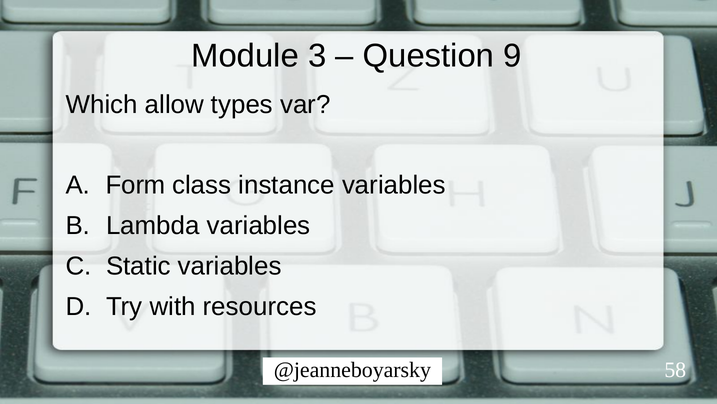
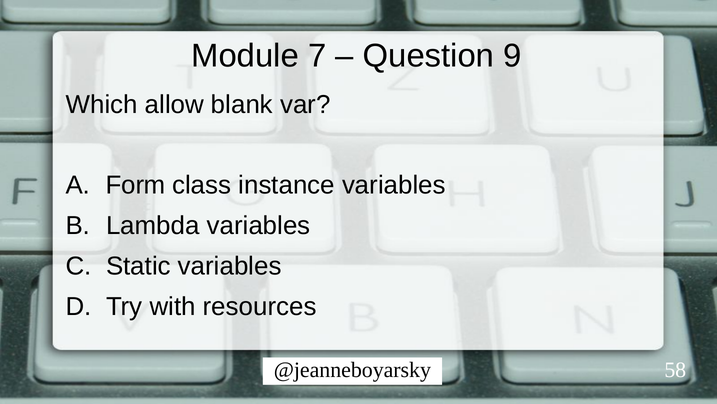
3: 3 -> 7 (317, 56)
types: types -> blank (242, 104)
